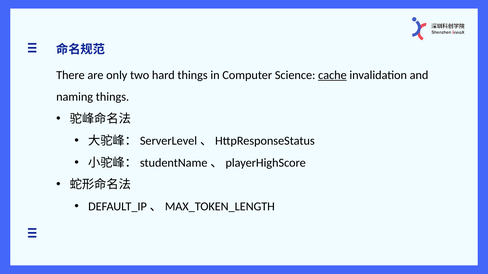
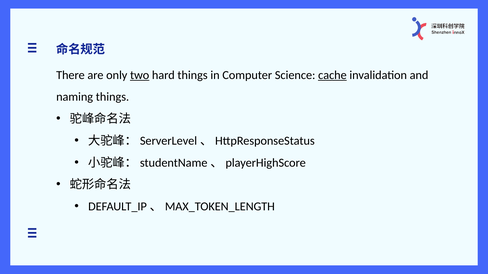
two underline: none -> present (140, 75)
